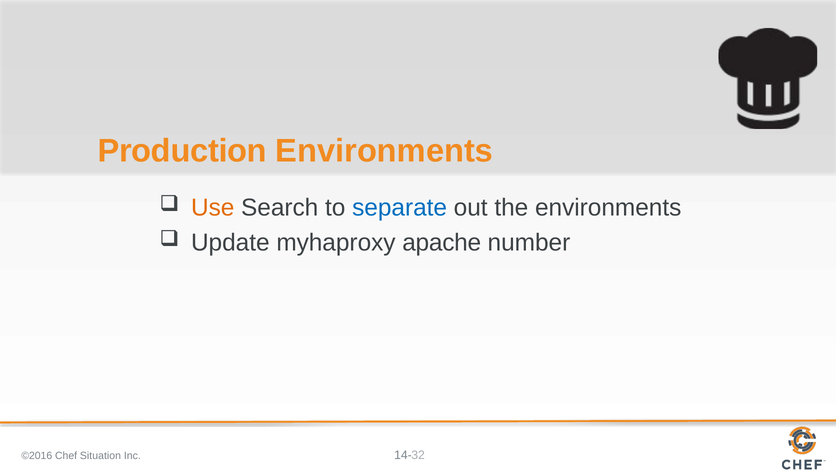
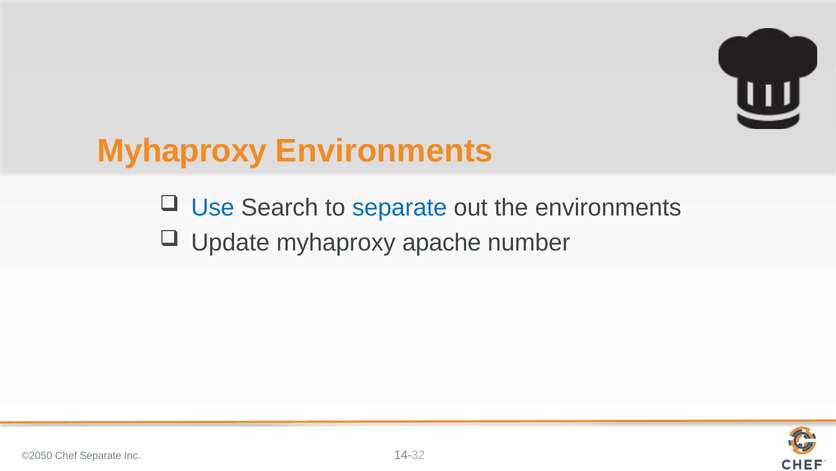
Production: Production -> Myhaproxy (182, 150)
Use colour: orange -> blue (213, 207)
©2016: ©2016 -> ©2050 (37, 455)
Chef Situation: Situation -> Separate (101, 455)
